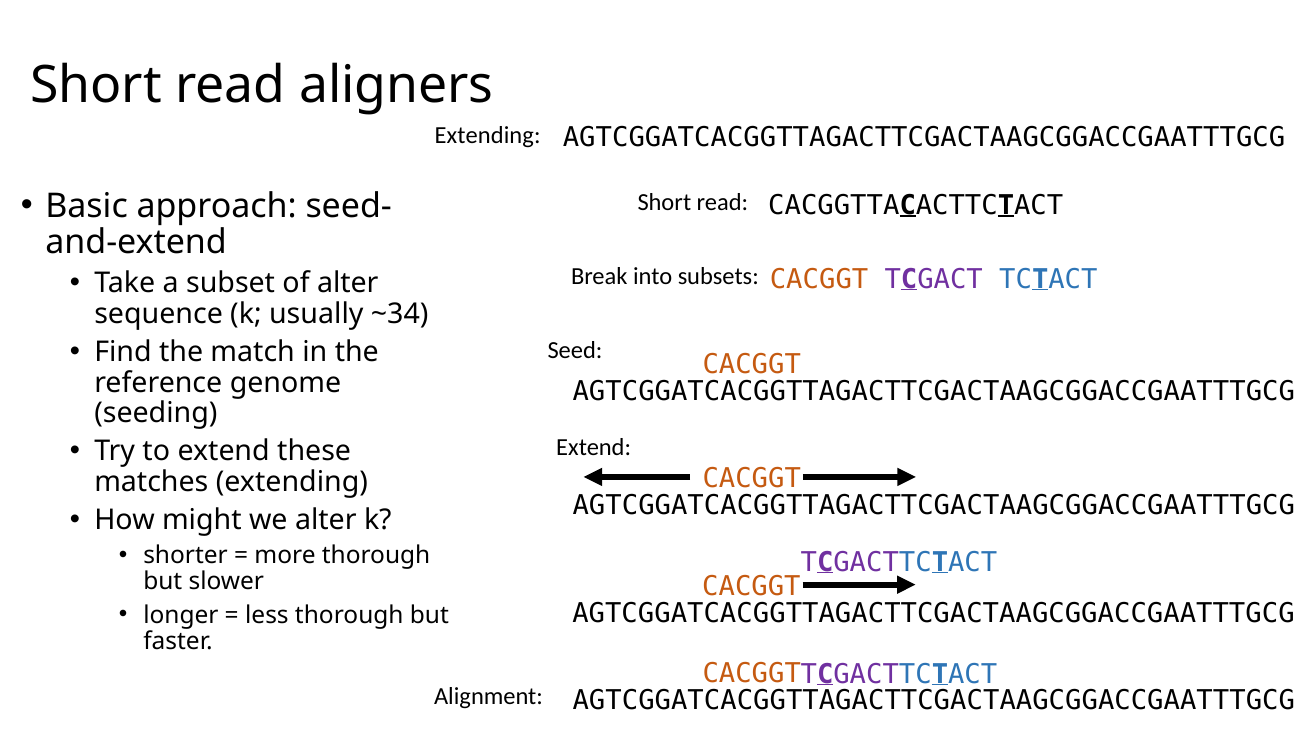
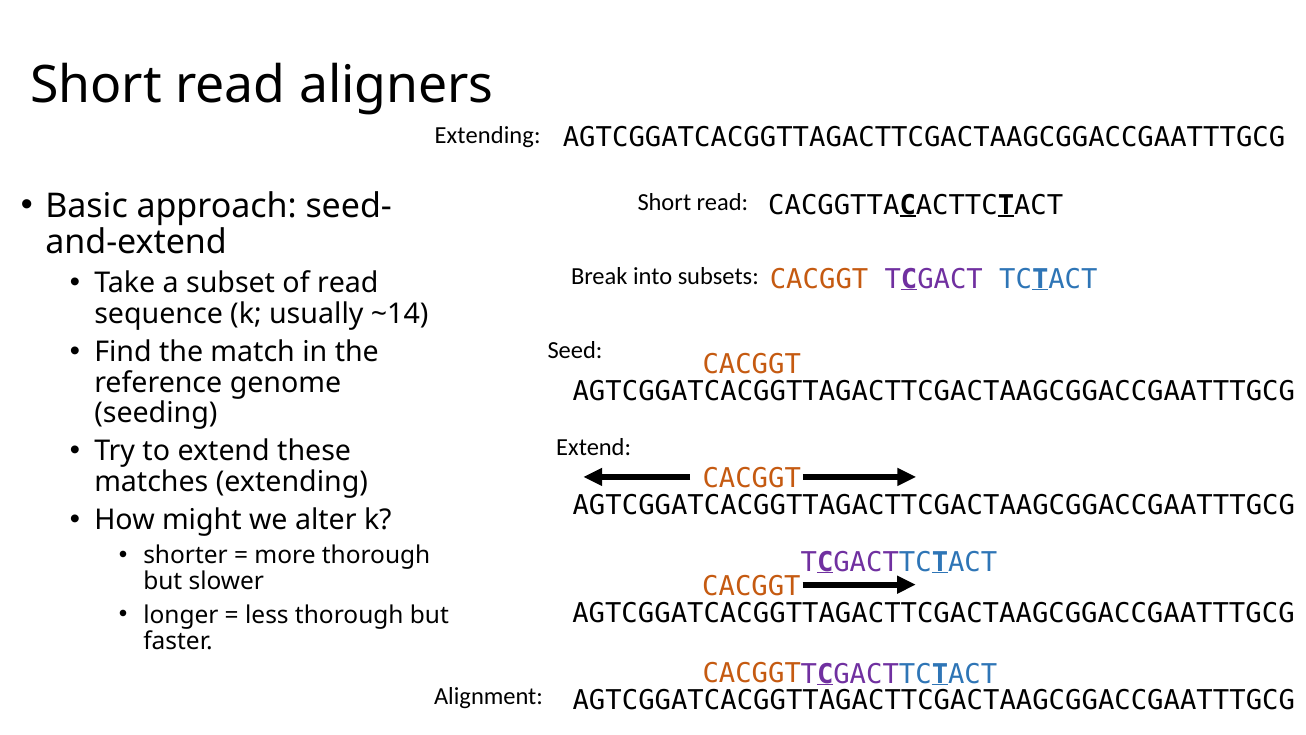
of alter: alter -> read (348, 283)
~34: ~34 -> ~14 (400, 314)
